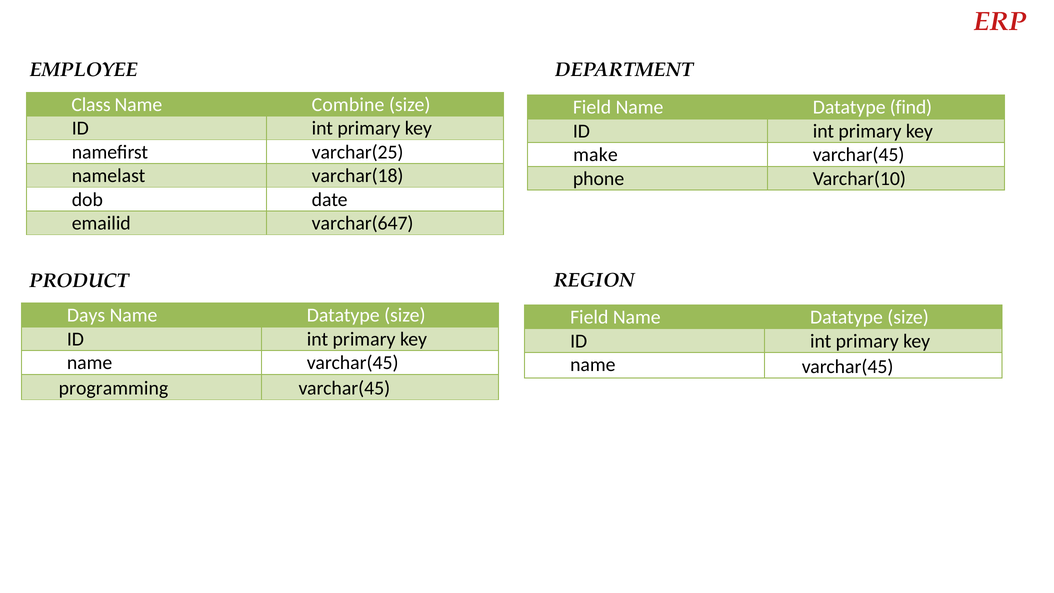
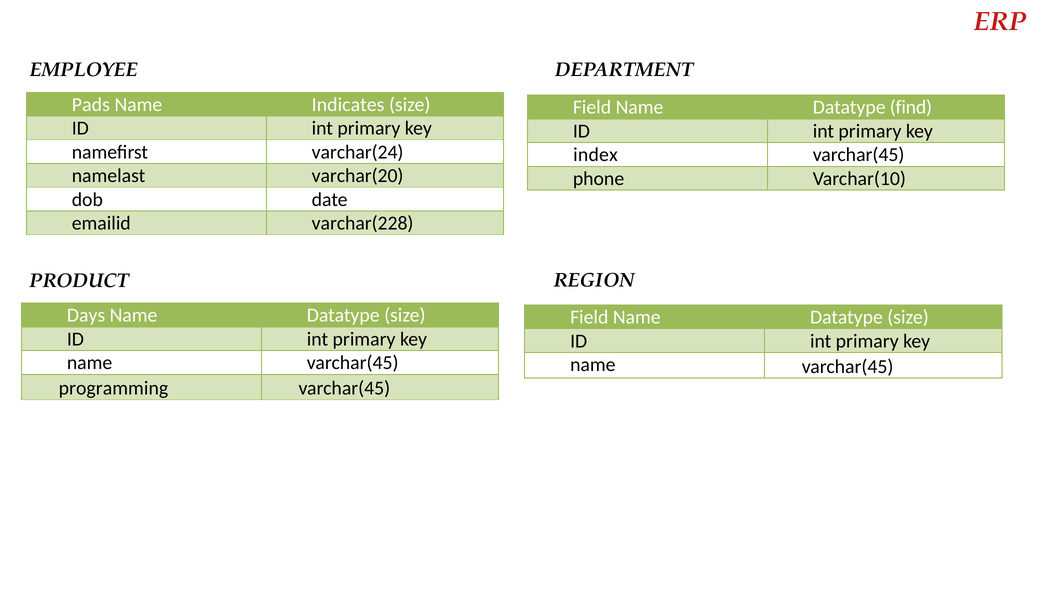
Class: Class -> Pads (91, 105)
Combine: Combine -> Indicates (348, 105)
varchar(25: varchar(25 -> varchar(24 (358, 152)
make: make -> index (595, 155)
varchar(18: varchar(18 -> varchar(20 (358, 176)
varchar(647: varchar(647 -> varchar(228 (363, 223)
